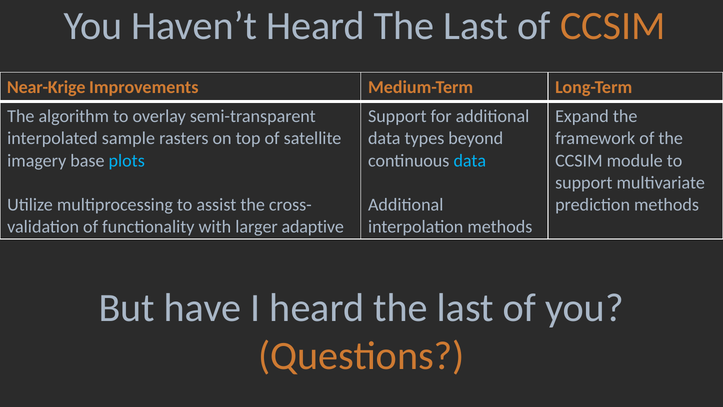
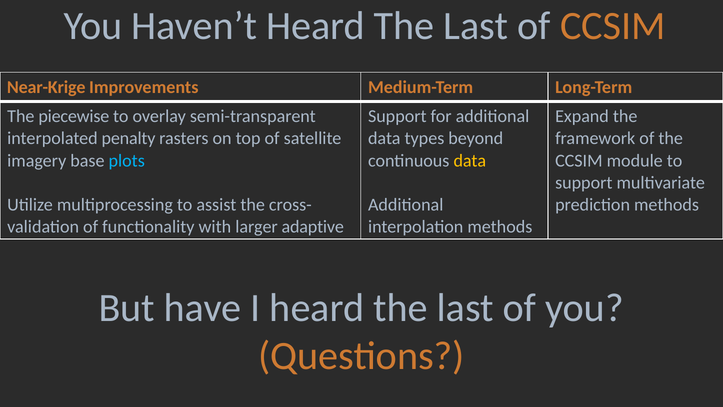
algorithm: algorithm -> piecewise (74, 116)
sample: sample -> penalty (129, 138)
data colour: light blue -> yellow (470, 160)
